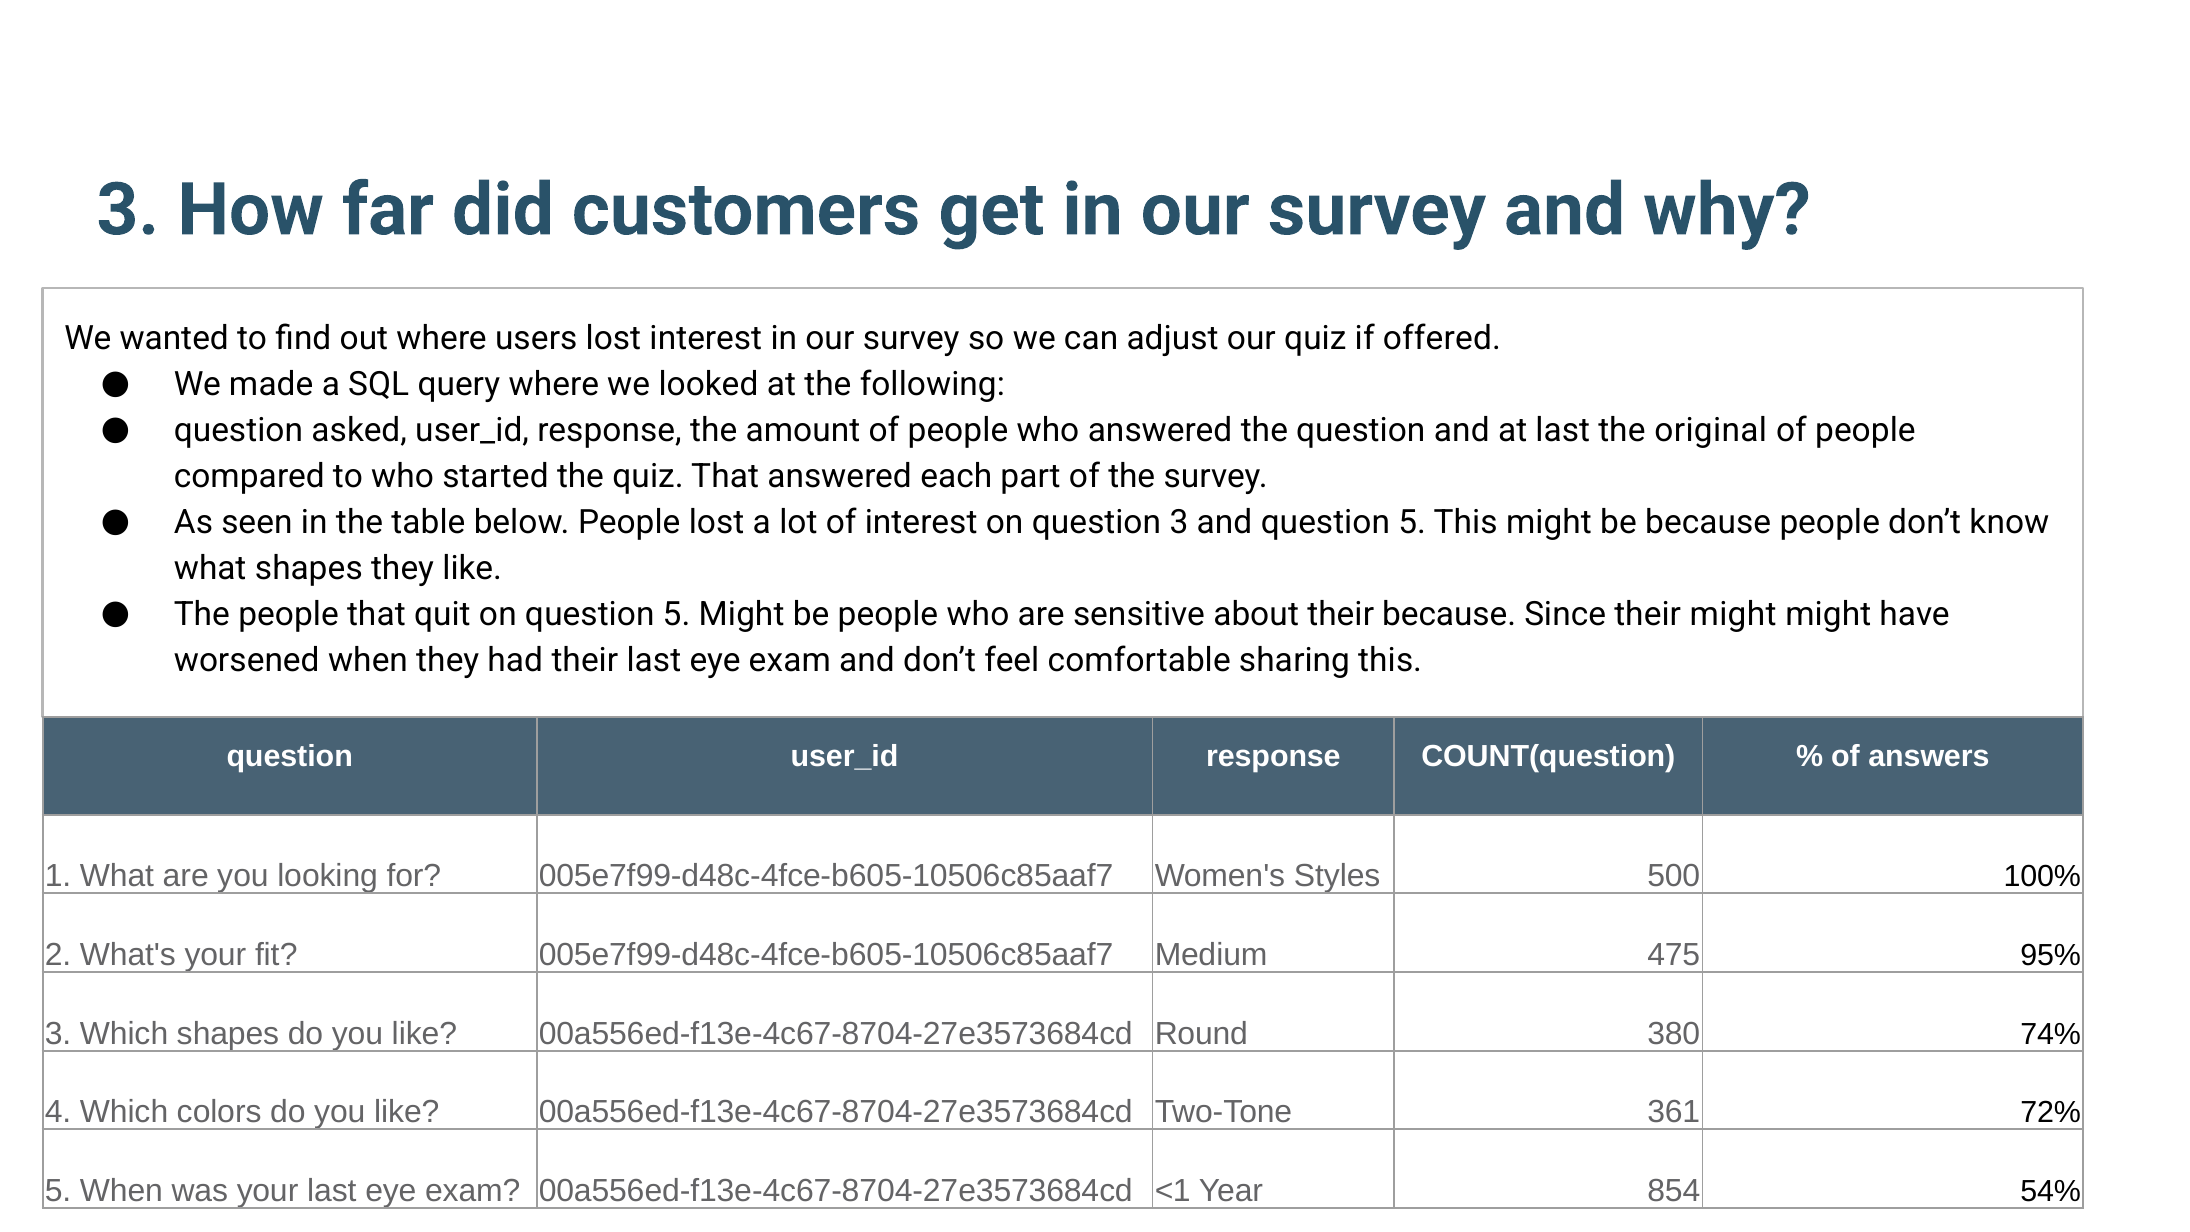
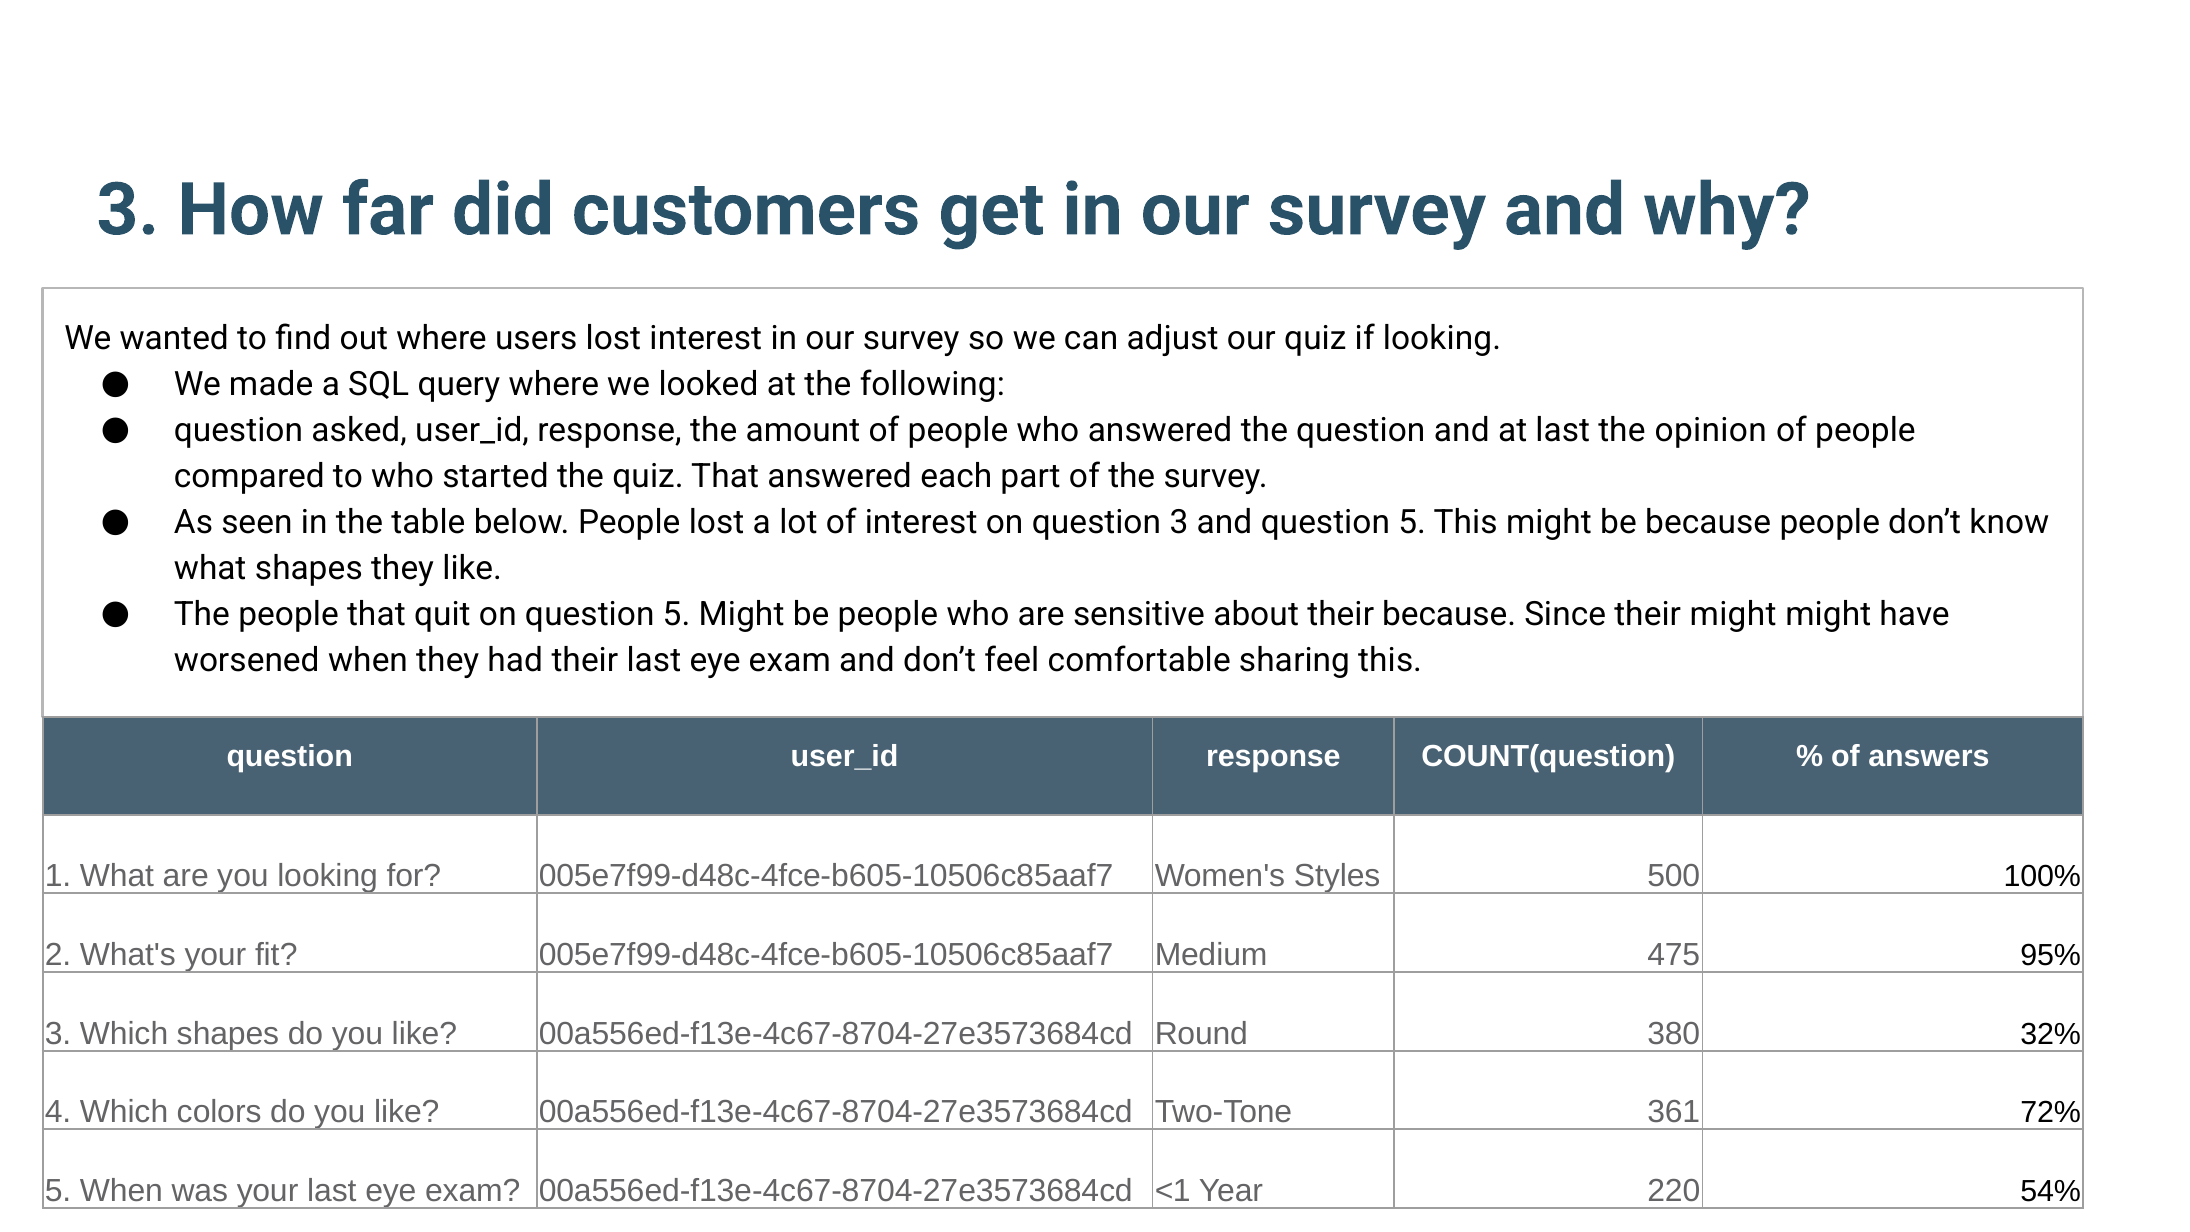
if offered: offered -> looking (1442, 338)
original: original -> opinion (1711, 430)
74%: 74% -> 32% (2051, 1034)
854: 854 -> 220 (1674, 1191)
